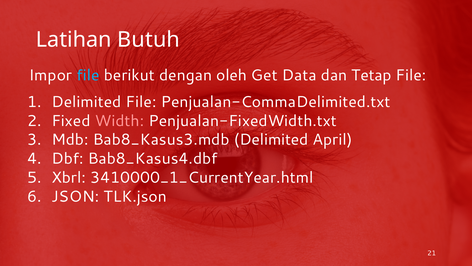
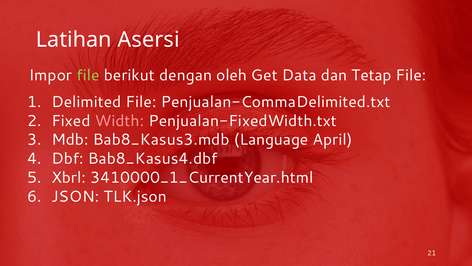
Butuh: Butuh -> Asersi (149, 40)
file colour: light blue -> light green (88, 75)
Bab8_Kasus3.mdb Delimited: Delimited -> Language (271, 140)
